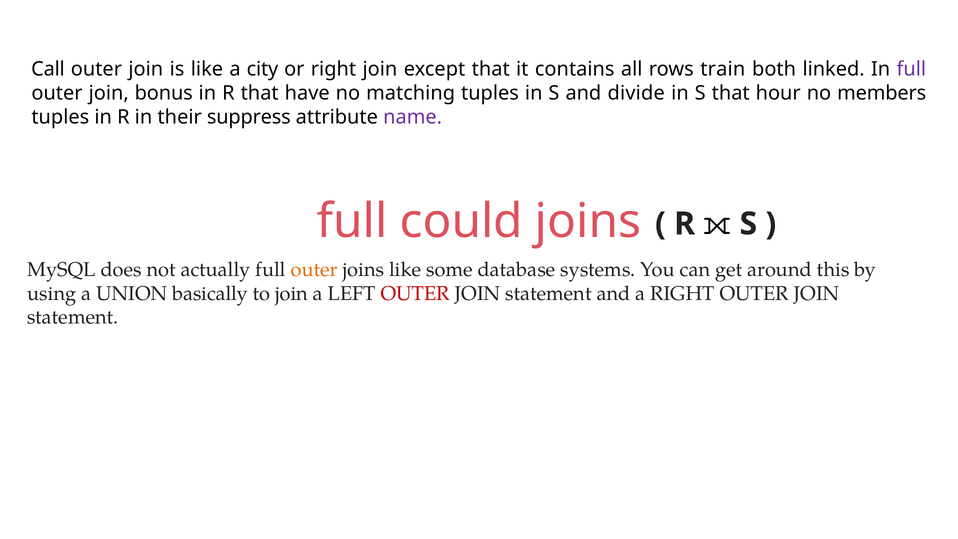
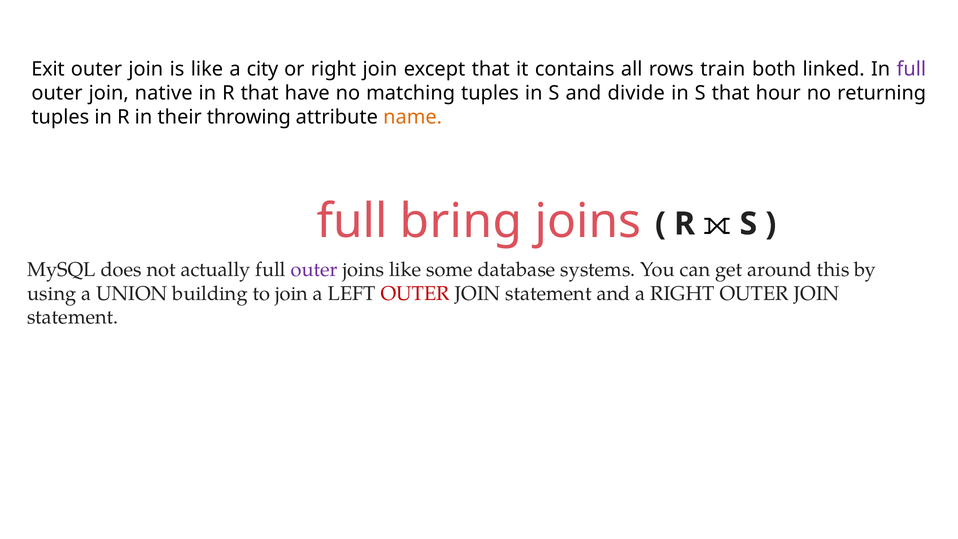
Call: Call -> Exit (48, 69)
bonus: bonus -> native (164, 93)
members: members -> returning (882, 93)
suppress: suppress -> throwing (249, 117)
name colour: purple -> orange (413, 117)
could: could -> bring (461, 221)
outer colour: orange -> purple (314, 269)
basically: basically -> building (210, 293)
